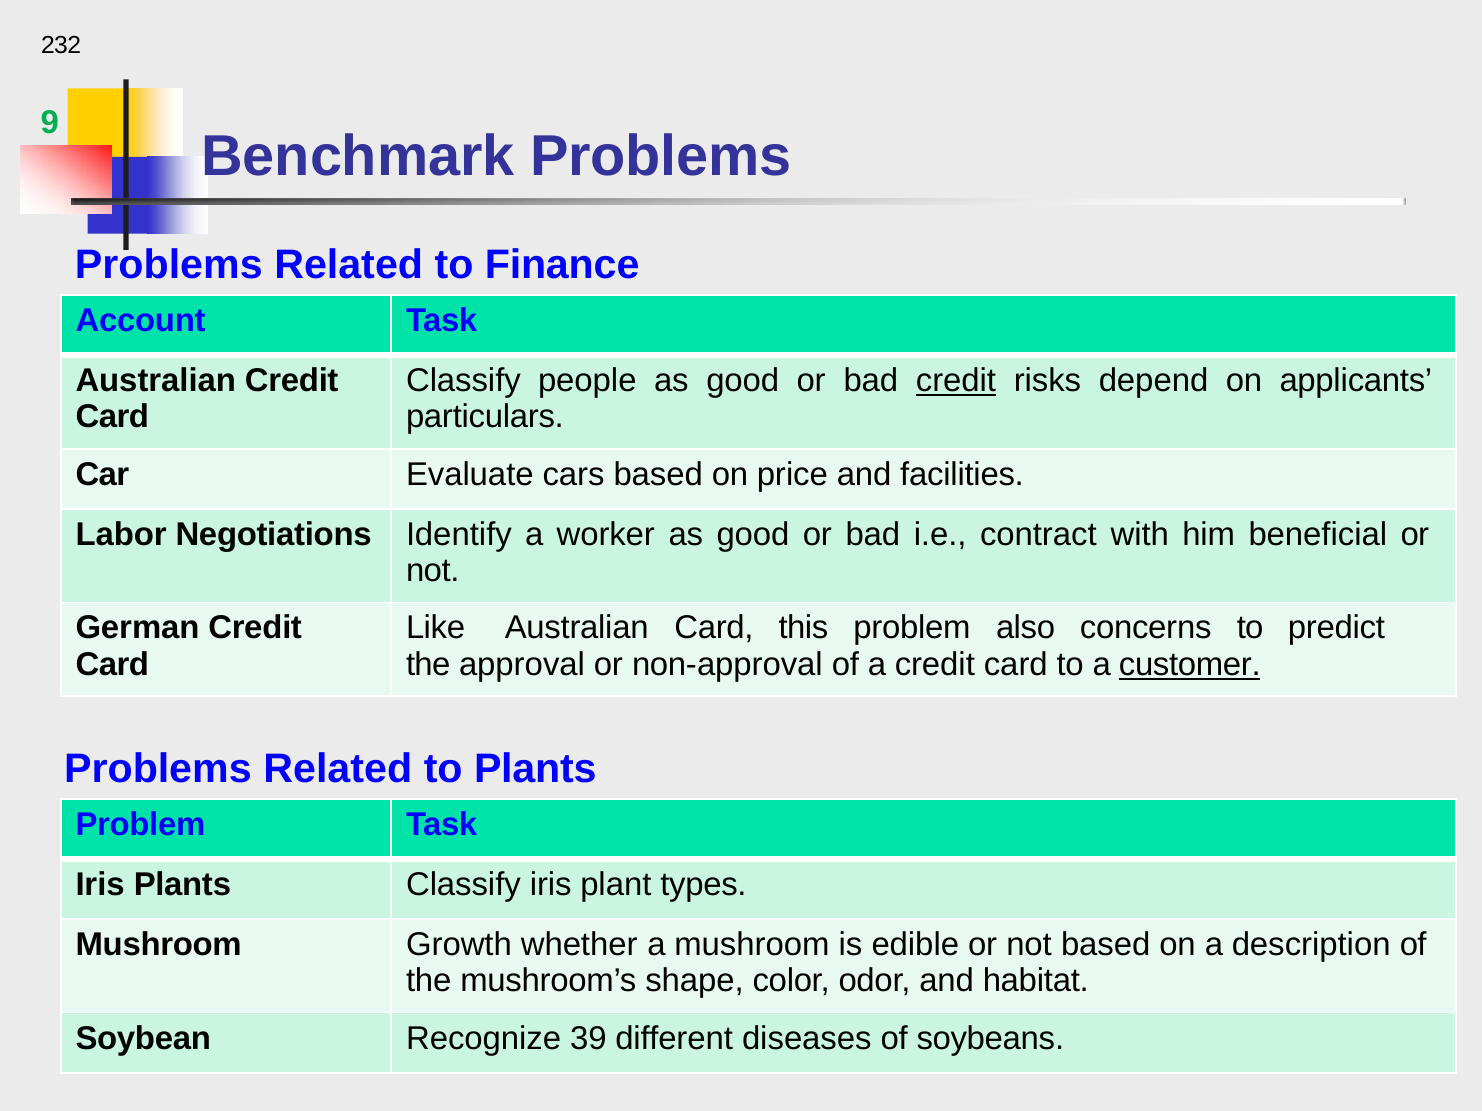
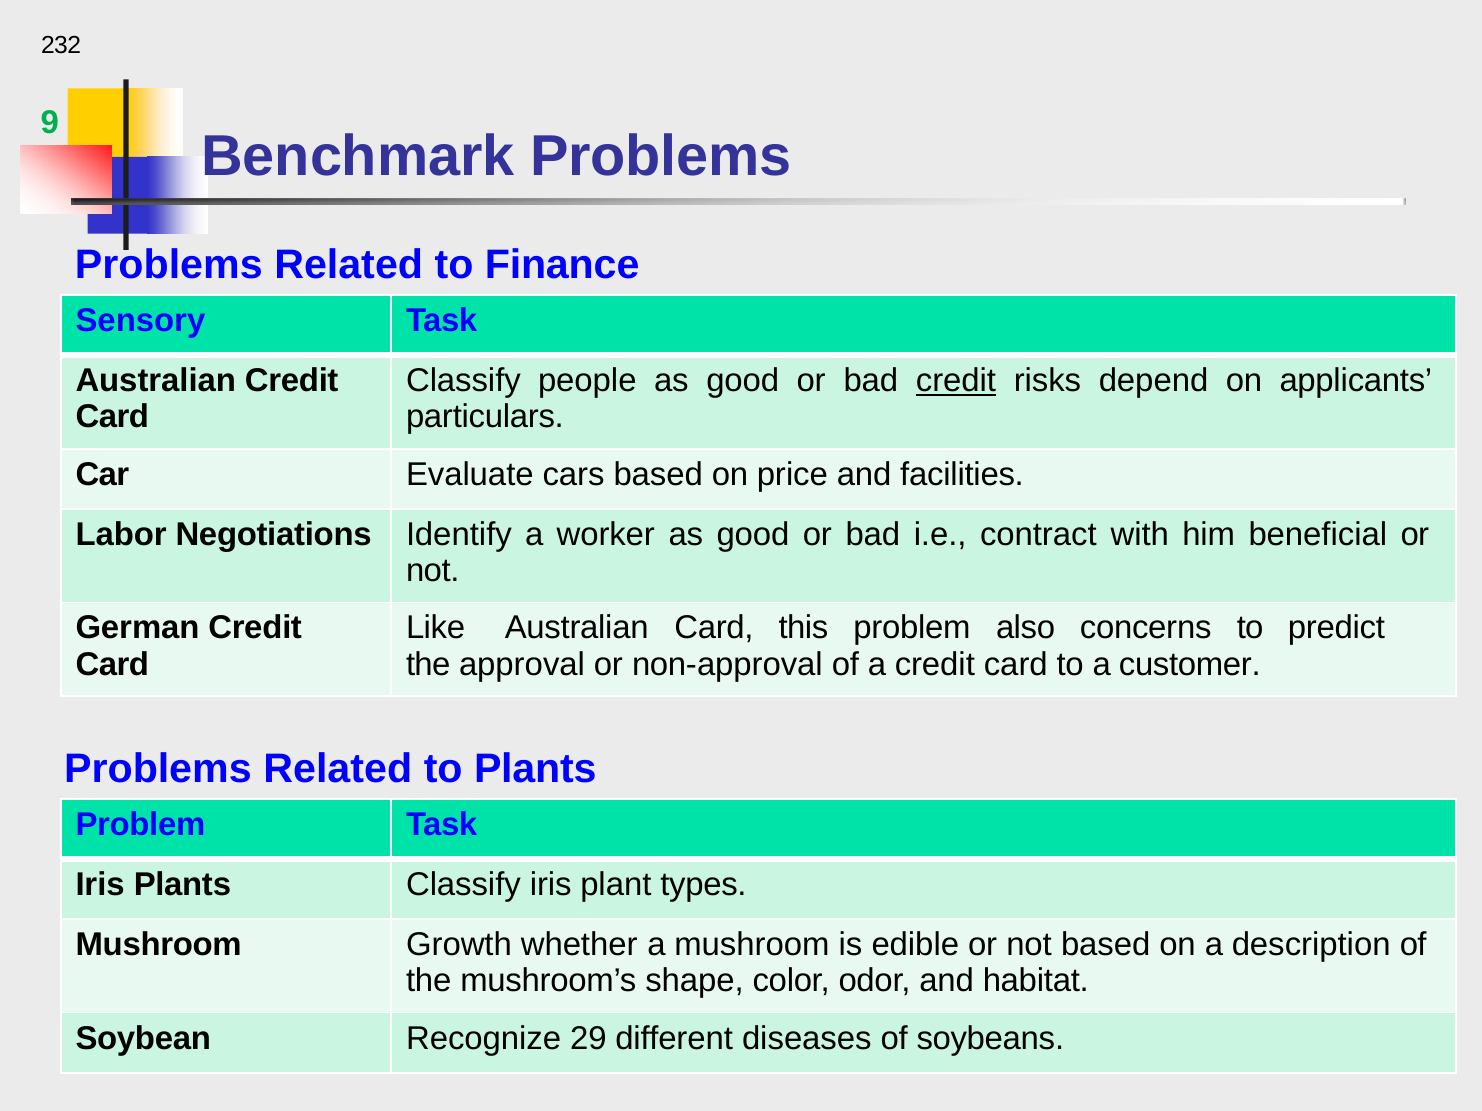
Account: Account -> Sensory (140, 321)
customer underline: present -> none (1190, 665)
39: 39 -> 29 (588, 1039)
